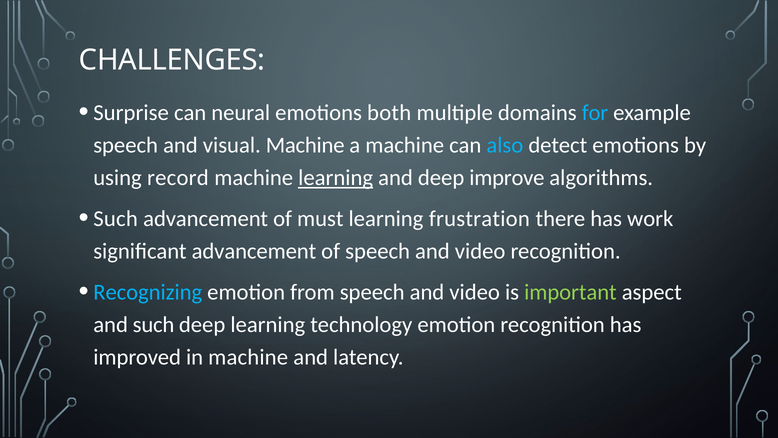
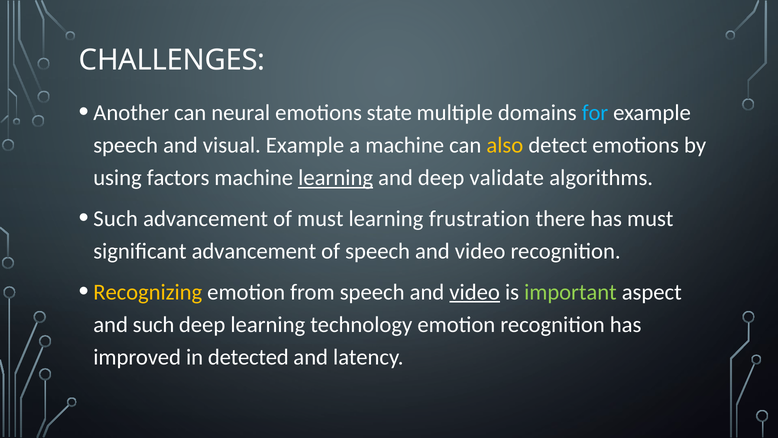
Surprise: Surprise -> Another (131, 113)
both: both -> state (389, 113)
visual Machine: Machine -> Example (305, 145)
also colour: light blue -> yellow (505, 145)
record: record -> factors (178, 178)
improve: improve -> validate (507, 178)
has work: work -> must (650, 219)
Recognizing colour: light blue -> yellow (148, 292)
video underline: none -> present (475, 292)
in machine: machine -> detected (248, 357)
